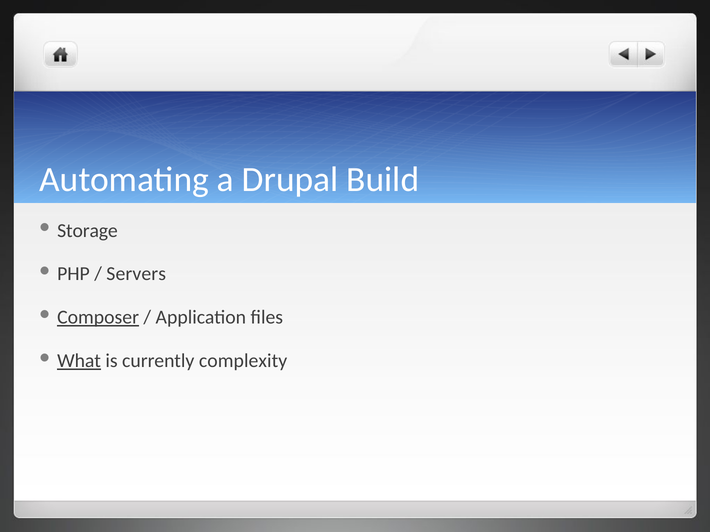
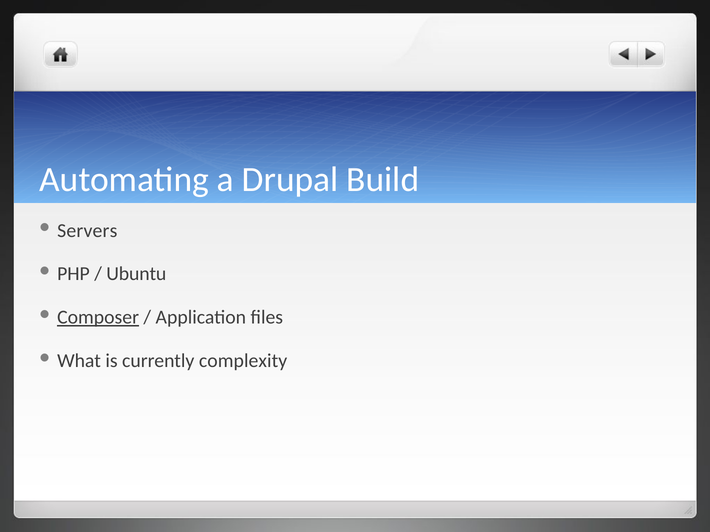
Storage: Storage -> Servers (87, 231)
Servers: Servers -> Ubuntu (136, 274)
What underline: present -> none (79, 361)
